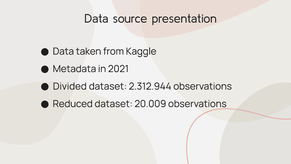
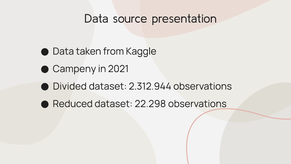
Metadata: Metadata -> Campeny (74, 69)
20.009: 20.009 -> 22.298 (150, 104)
